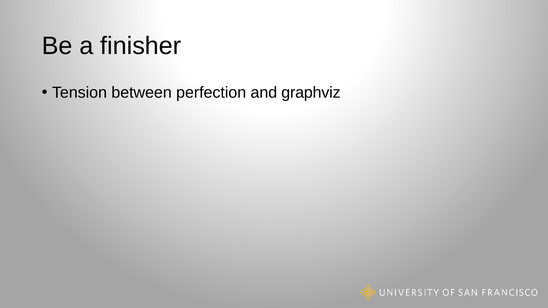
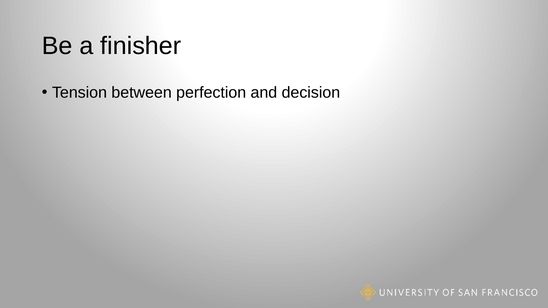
graphviz: graphviz -> decision (311, 93)
